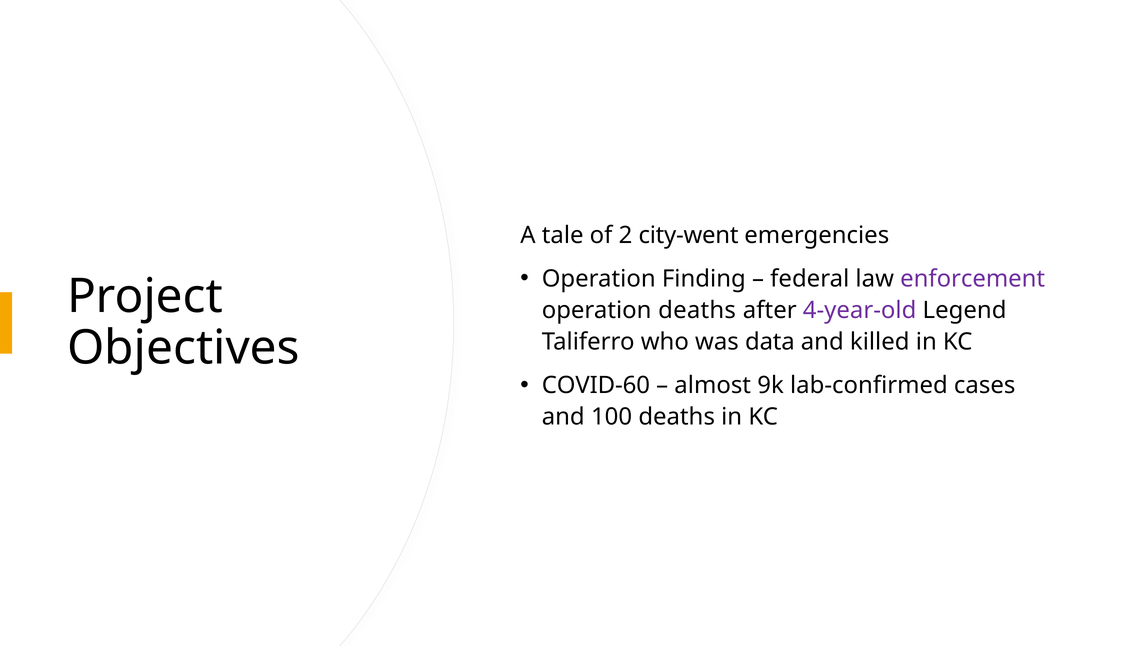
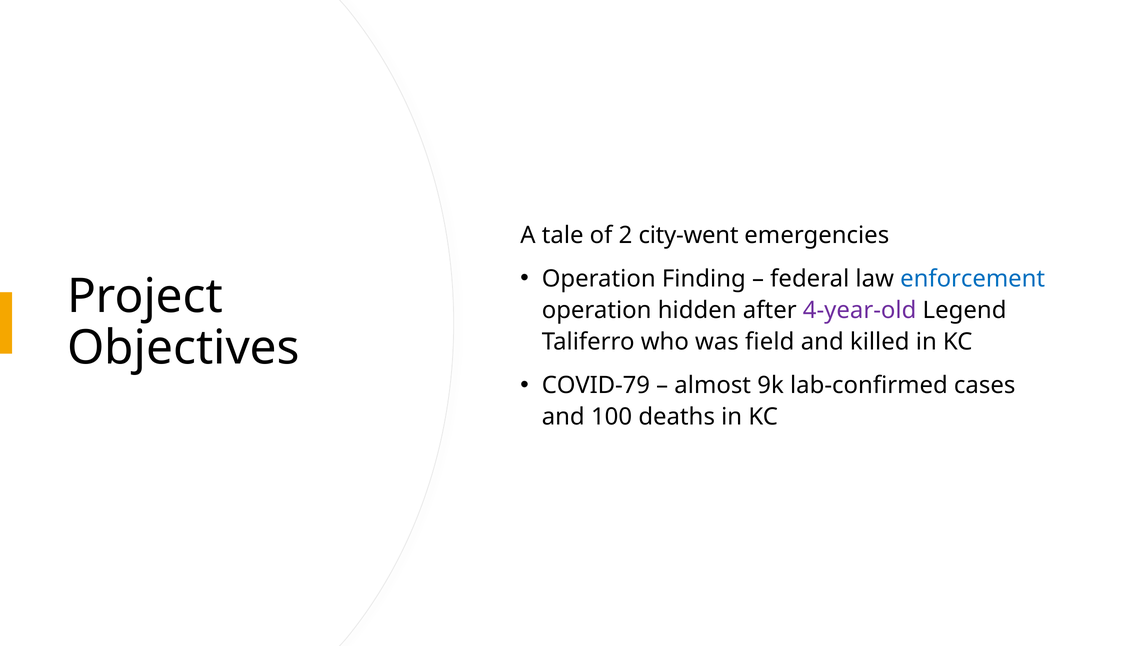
enforcement colour: purple -> blue (973, 279)
operation deaths: deaths -> hidden (697, 310)
data: data -> field (770, 342)
COVID-60: COVID-60 -> COVID-79 (596, 385)
